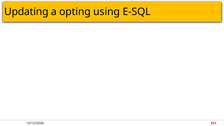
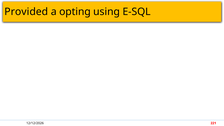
Updating: Updating -> Provided (26, 12)
